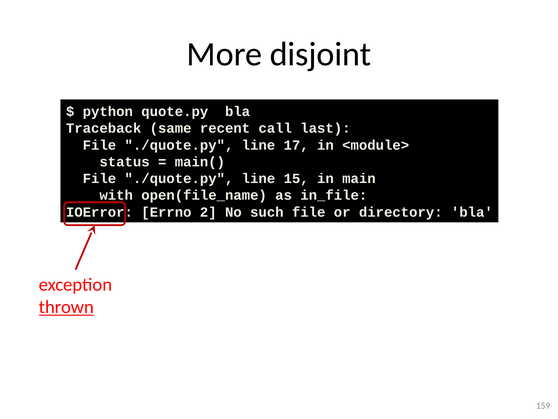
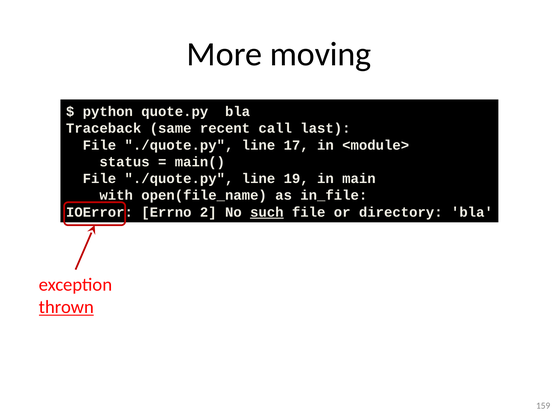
disjoint: disjoint -> moving (321, 54)
15: 15 -> 19 (296, 178)
such underline: none -> present (267, 212)
